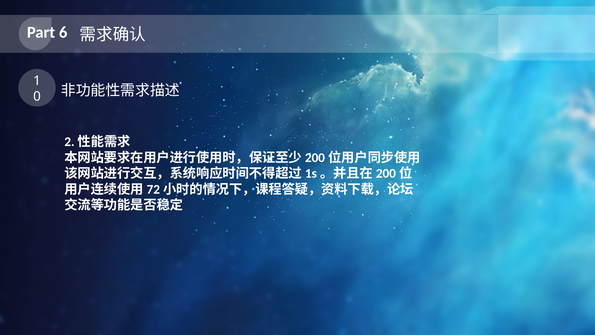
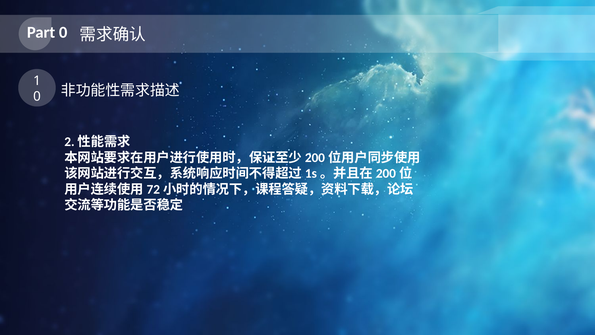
Part 6: 6 -> 0 (63, 32)
